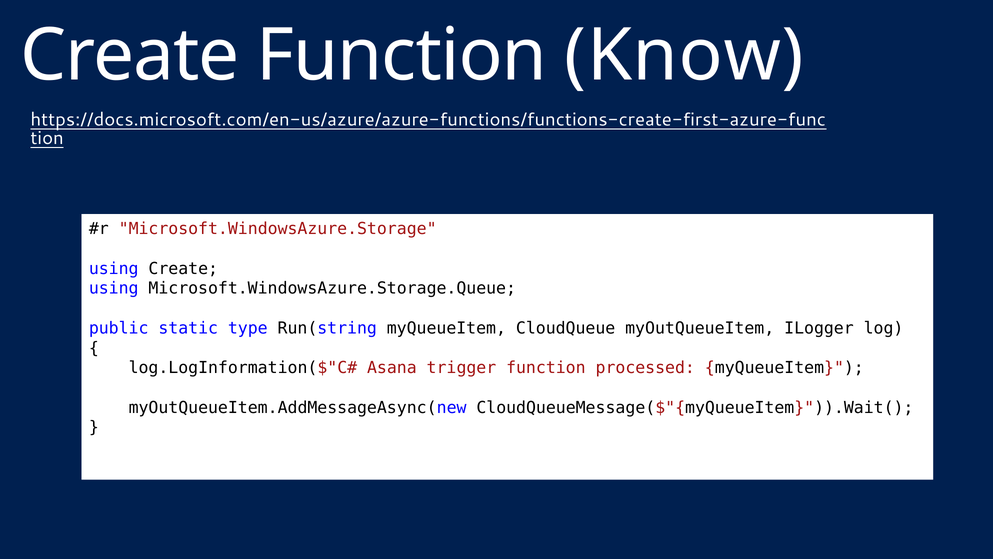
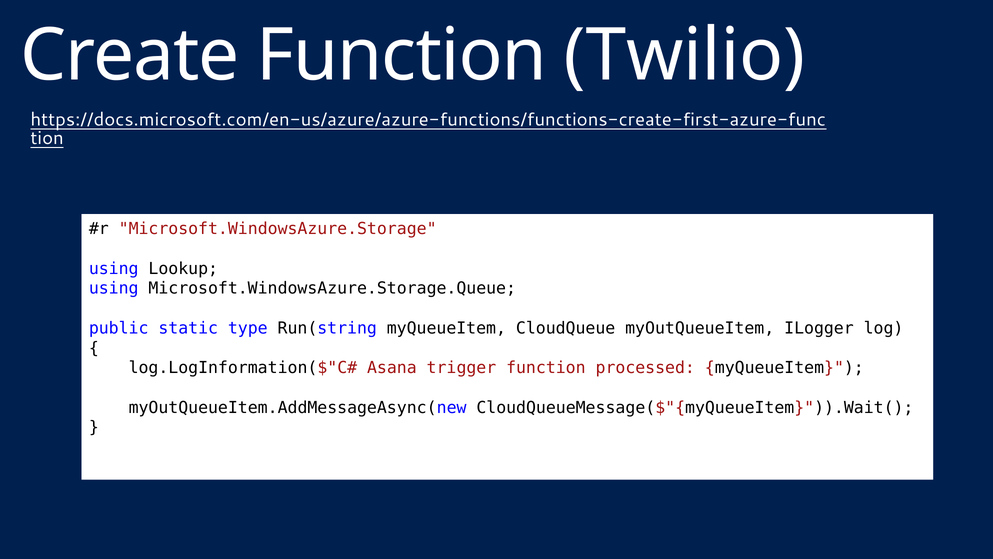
Know: Know -> Twilio (685, 55)
using Create: Create -> Lookup (183, 268)
